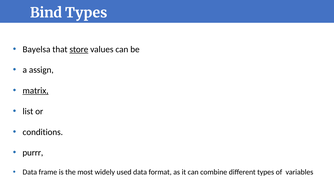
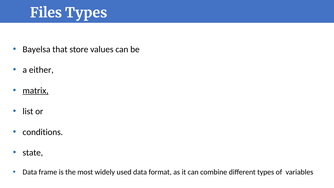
Bind: Bind -> Files (46, 13)
store underline: present -> none (79, 49)
assign: assign -> either (41, 70)
purrr: purrr -> state (33, 153)
